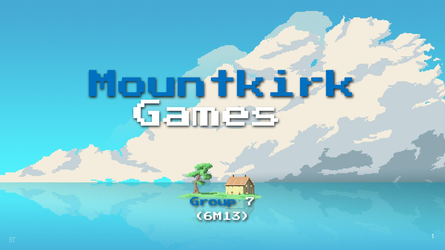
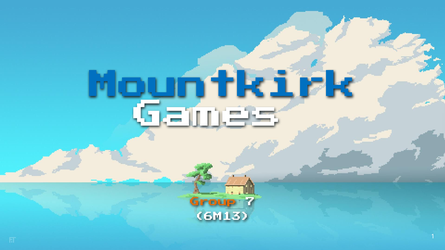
Group colour: blue -> orange (213, 204)
